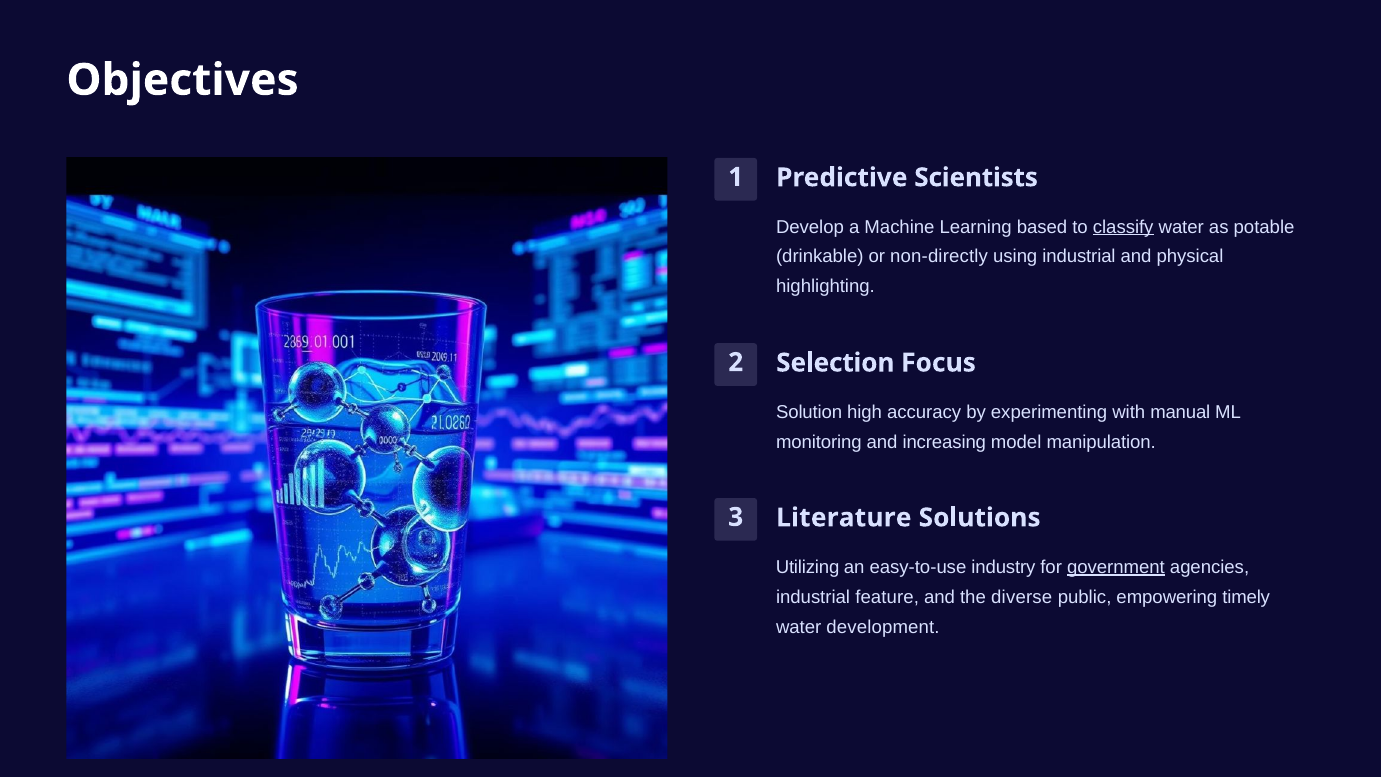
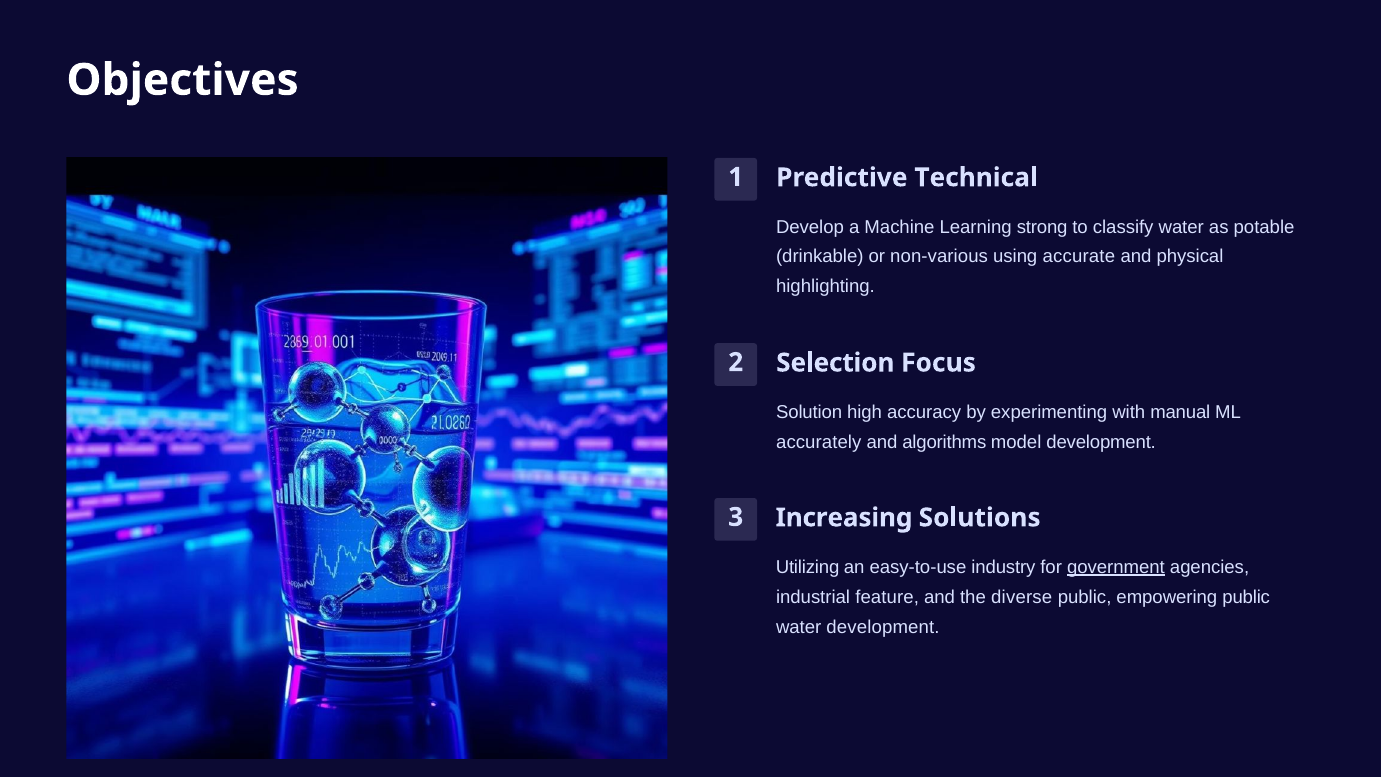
Scientists: Scientists -> Technical (976, 178)
based: based -> strong (1042, 227)
classify underline: present -> none (1123, 227)
non-directly: non-directly -> non-various (939, 257)
using industrial: industrial -> accurate (1079, 257)
monitoring: monitoring -> accurately (819, 442)
increasing: increasing -> algorithms (944, 442)
model manipulation: manipulation -> development (1101, 442)
Literature: Literature -> Increasing (844, 518)
empowering timely: timely -> public (1246, 597)
